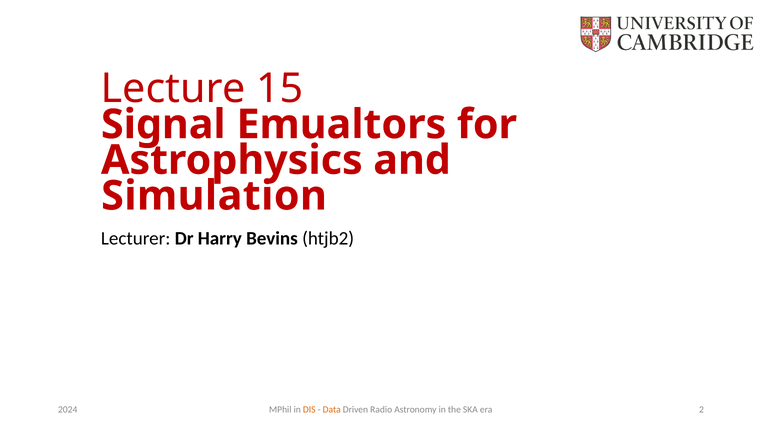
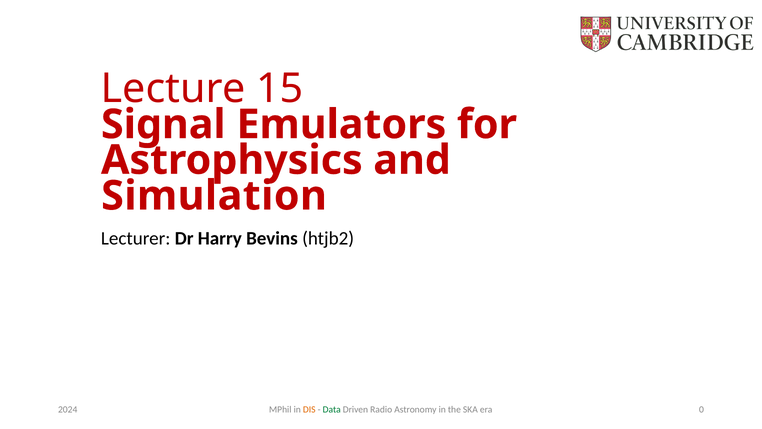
Emualtors: Emualtors -> Emulators (341, 124)
Data colour: orange -> green (332, 409)
2: 2 -> 0 (702, 409)
